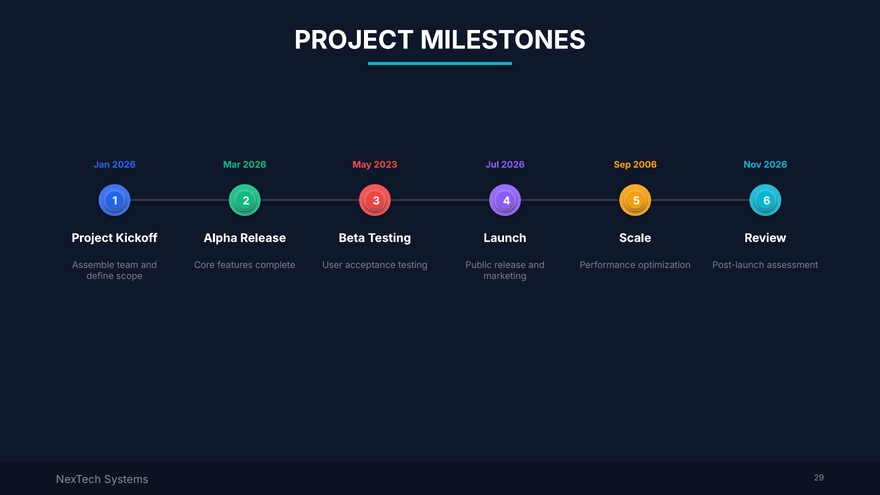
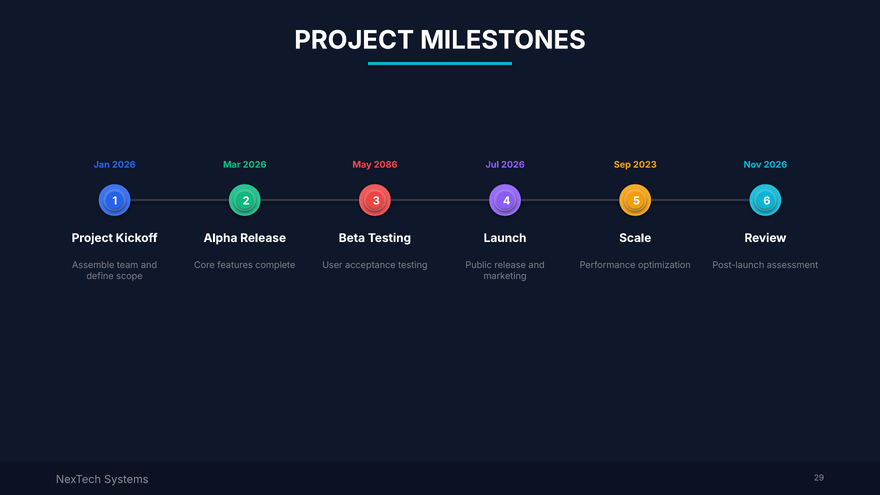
2023: 2023 -> 2086 (386, 165)
2006: 2006 -> 2023 (645, 165)
